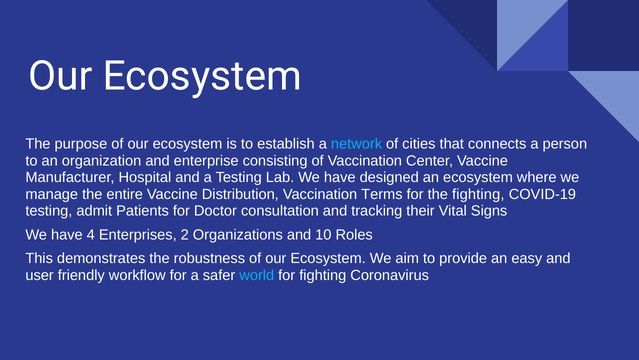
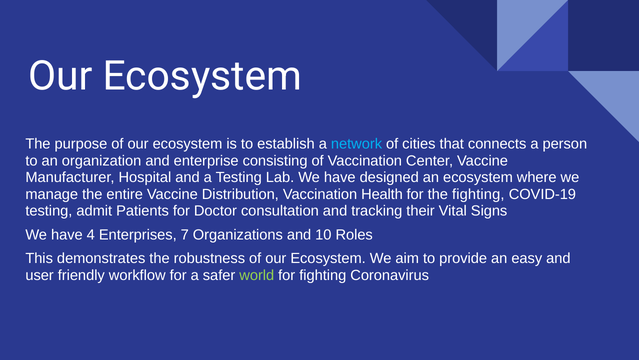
Terms: Terms -> Health (382, 194)
2: 2 -> 7 (185, 234)
world colour: light blue -> light green (257, 275)
